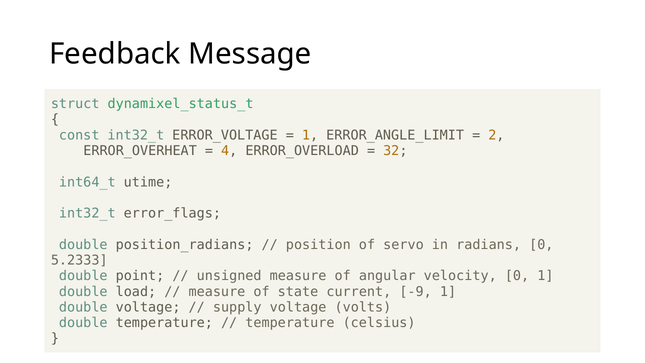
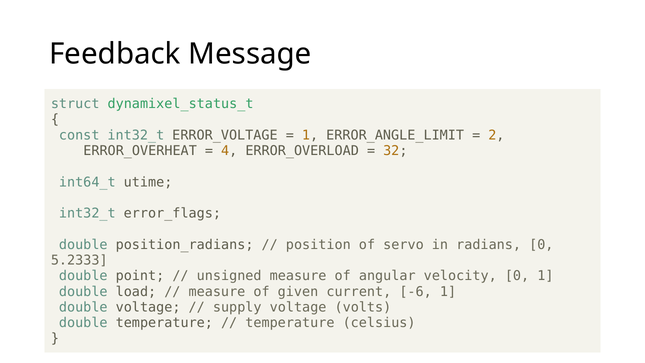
state: state -> given (298, 291)
-9: -9 -> -6 (416, 291)
